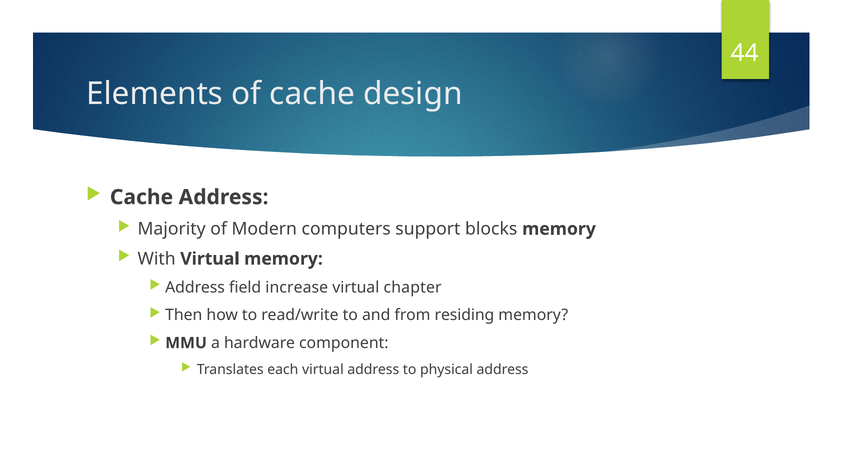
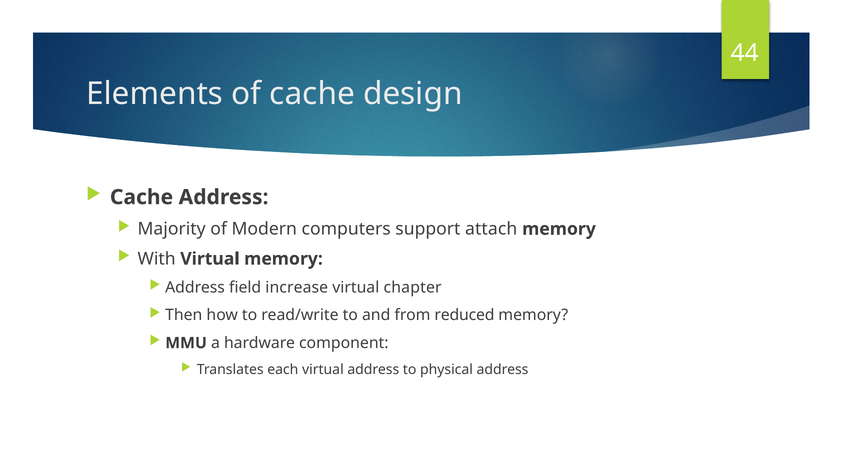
blocks: blocks -> attach (491, 229)
residing: residing -> reduced (464, 315)
